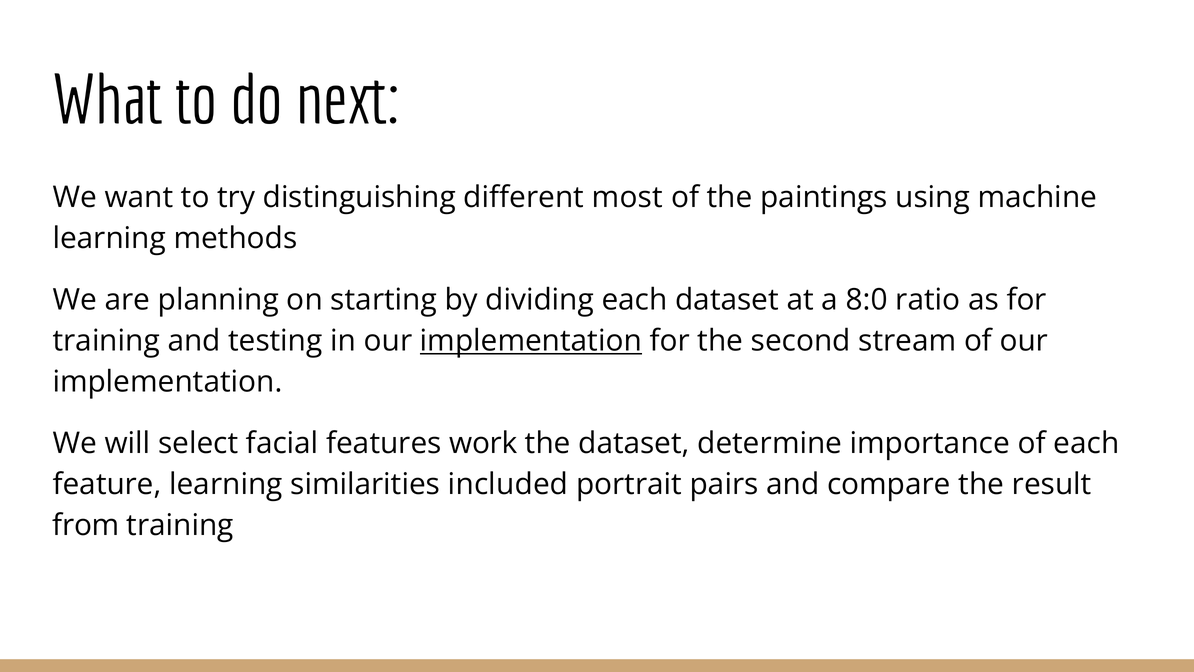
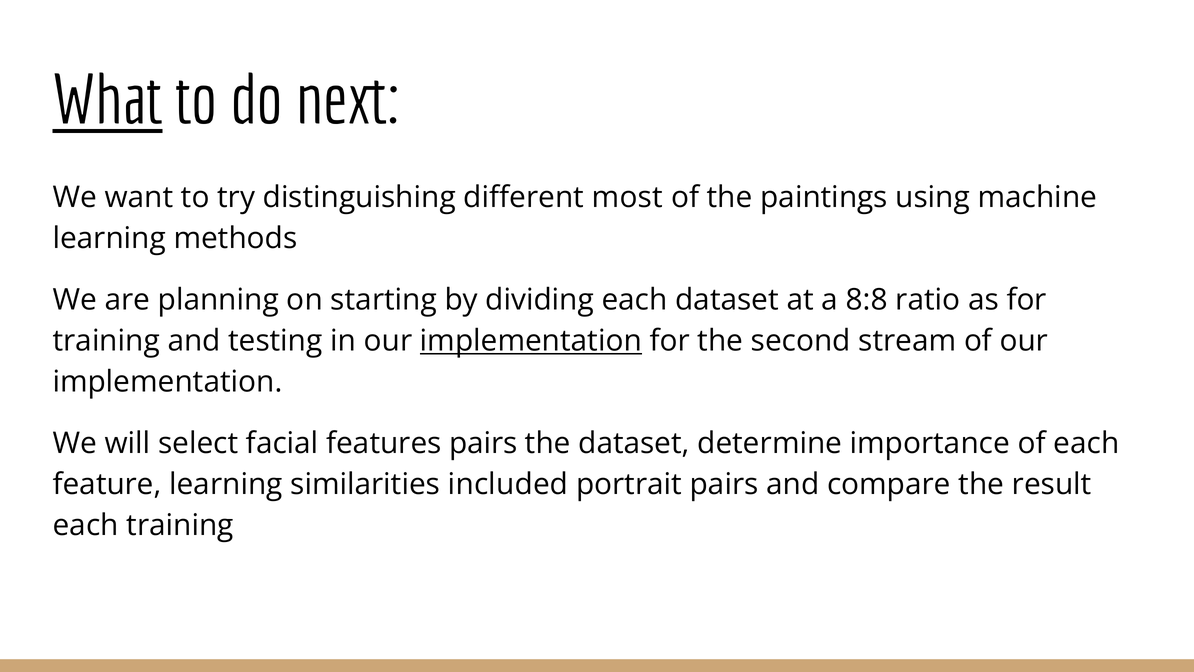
What underline: none -> present (107, 101)
8:0: 8:0 -> 8:8 (867, 300)
features work: work -> pairs (483, 443)
from: from -> each (86, 525)
